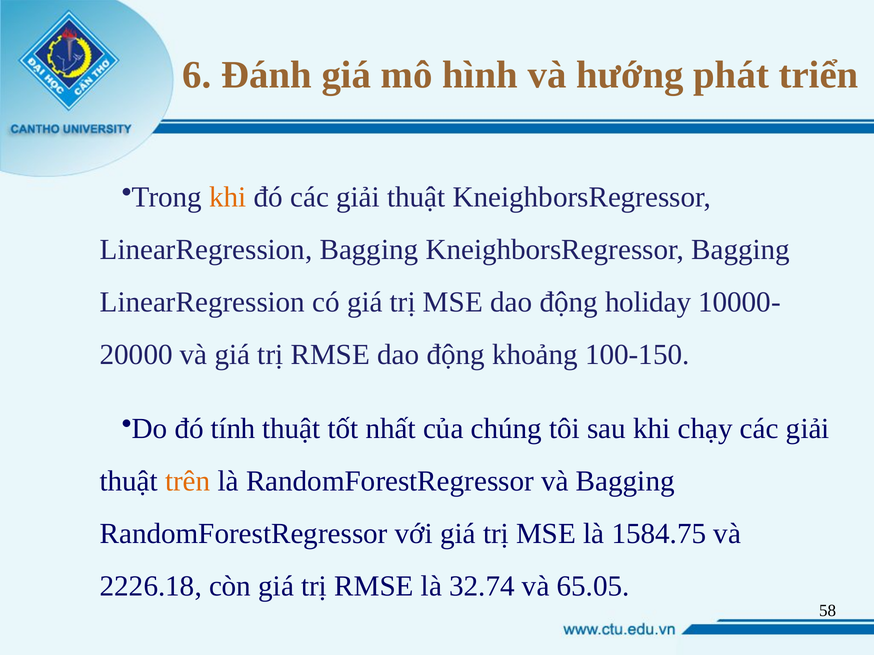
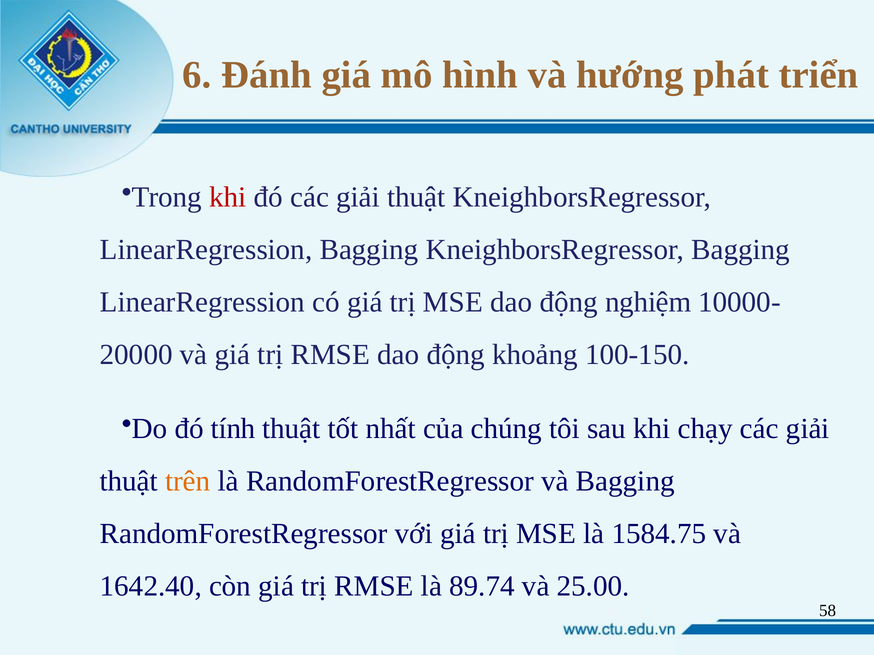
khi colour: orange -> red (228, 198)
holiday: holiday -> nghiệm (648, 302)
2226.18: 2226.18 -> 1642.40 (151, 586)
32.74: 32.74 -> 89.74 (482, 586)
65.05: 65.05 -> 25.00 (593, 586)
